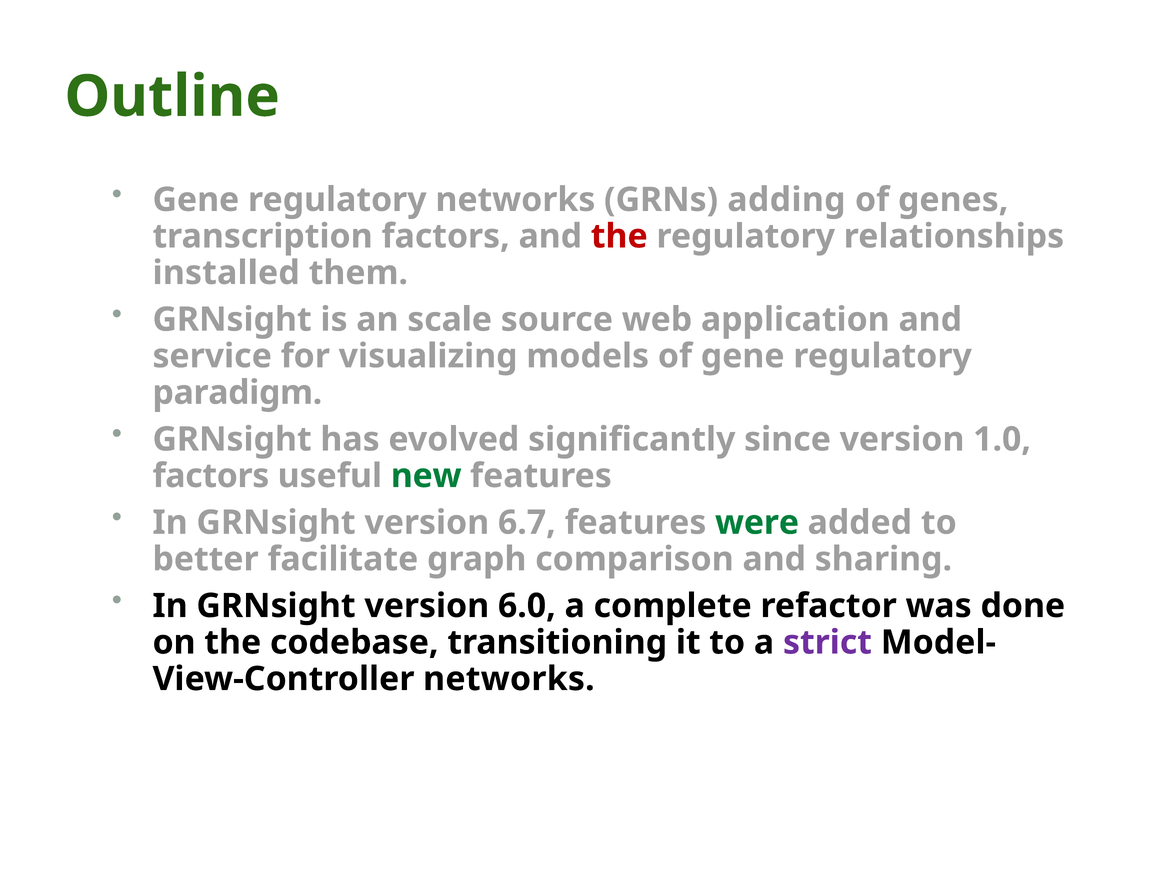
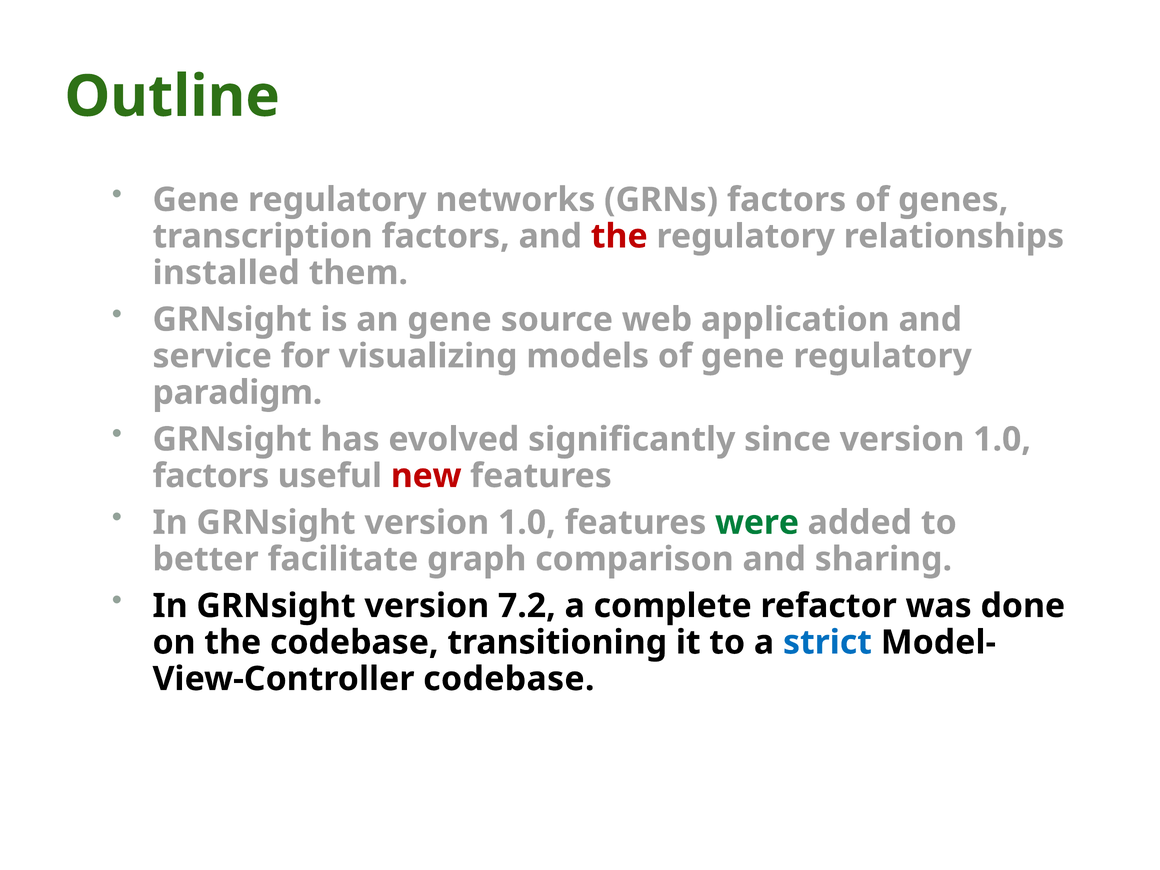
GRNs adding: adding -> factors (787, 200)
an scale: scale -> gene (449, 320)
new colour: green -> red (426, 476)
GRNsight version 6.7: 6.7 -> 1.0 (527, 523)
6.0: 6.0 -> 7.2 (527, 606)
strict colour: purple -> blue (827, 642)
networks: networks -> codebase (509, 679)
